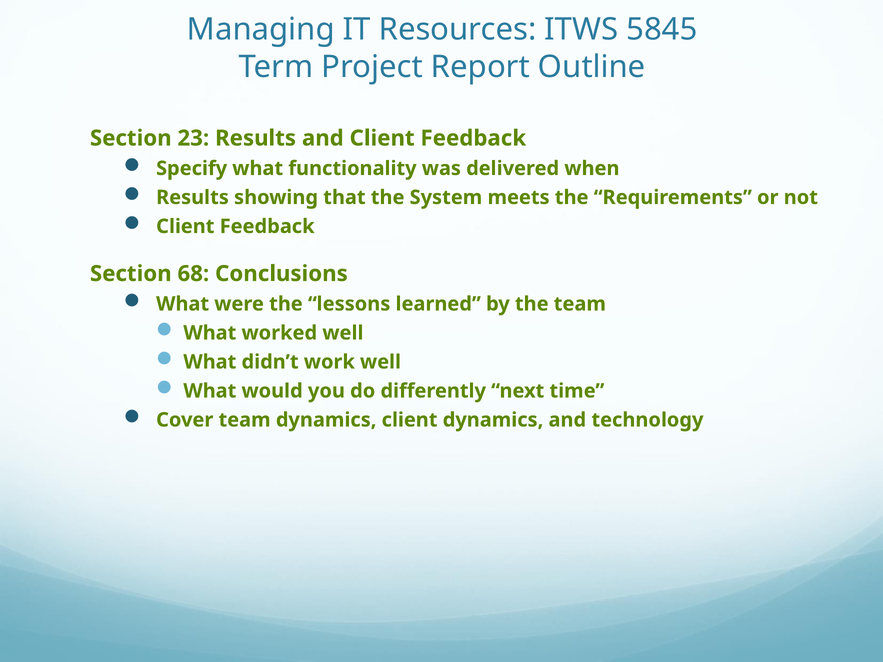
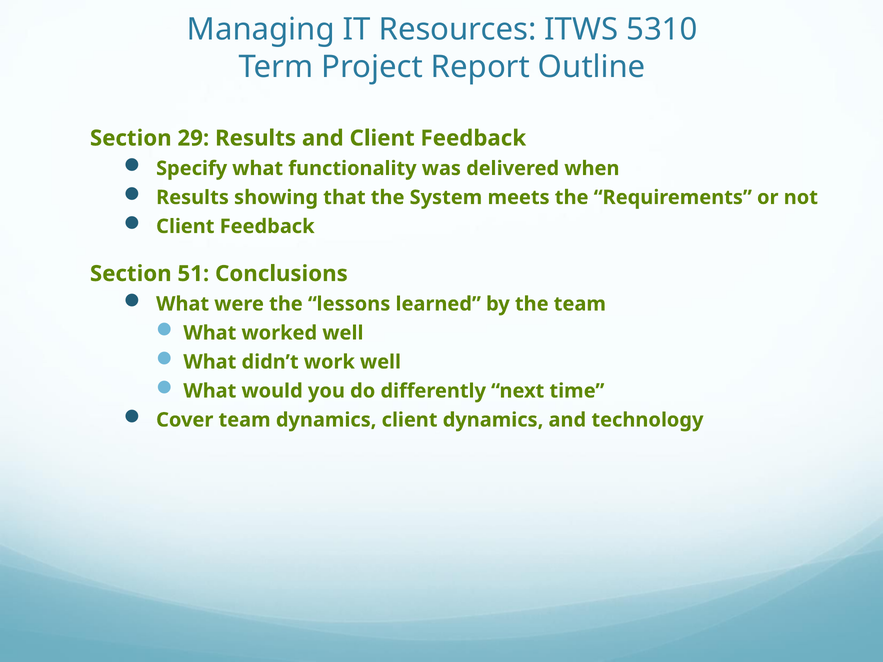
5845: 5845 -> 5310 (662, 29)
23: 23 -> 29 (193, 138)
68: 68 -> 51 (193, 274)
